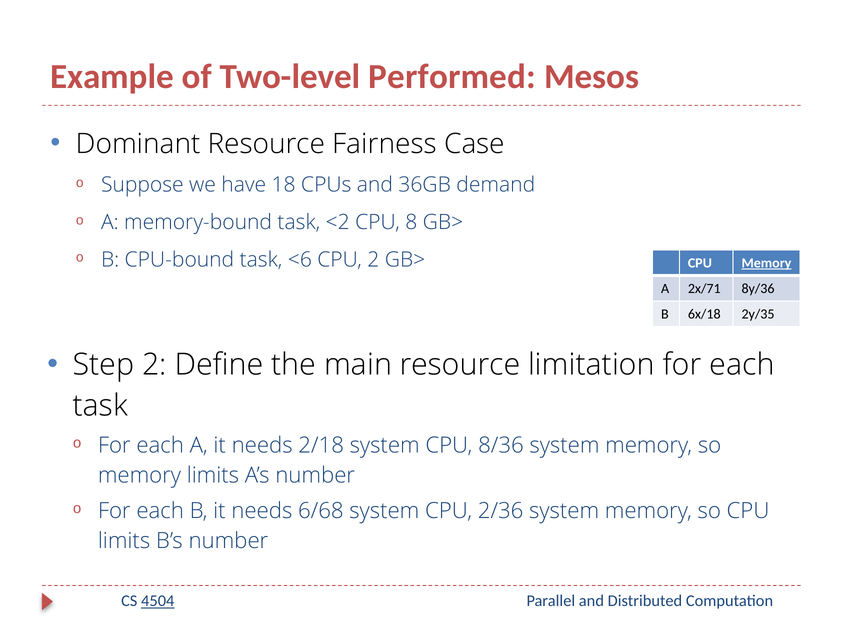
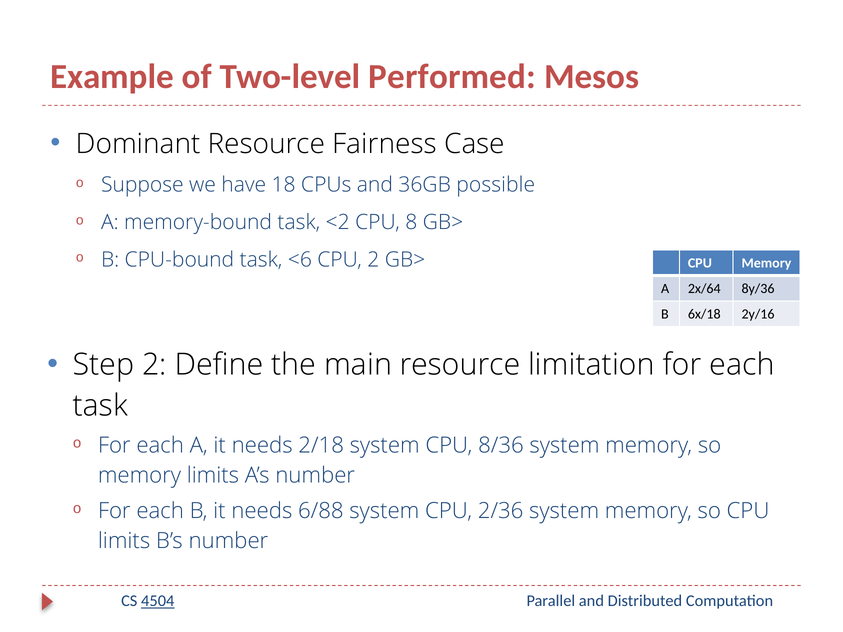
demand: demand -> possible (496, 185)
Memory underline: present -> none (766, 263)
2x/71: 2x/71 -> 2x/64 (704, 289)
2y/35: 2y/35 -> 2y/16 (758, 314)
6/68: 6/68 -> 6/88 (321, 511)
